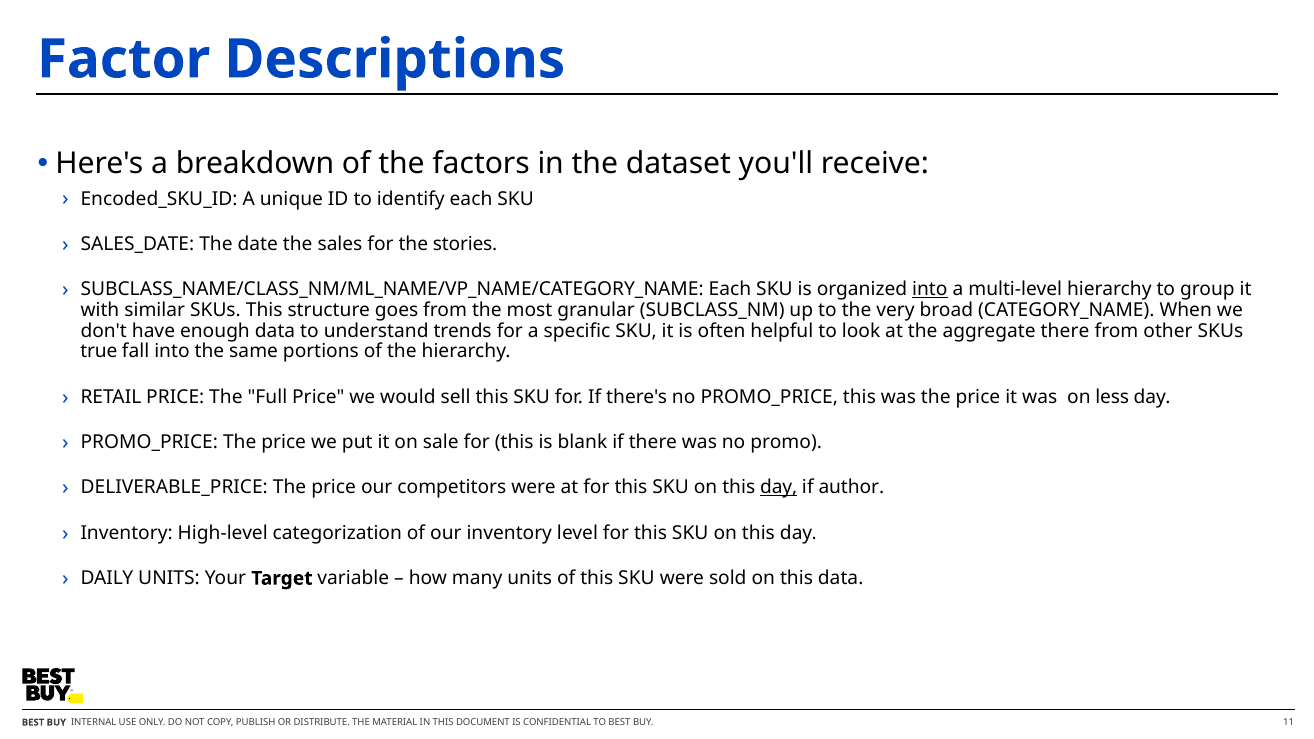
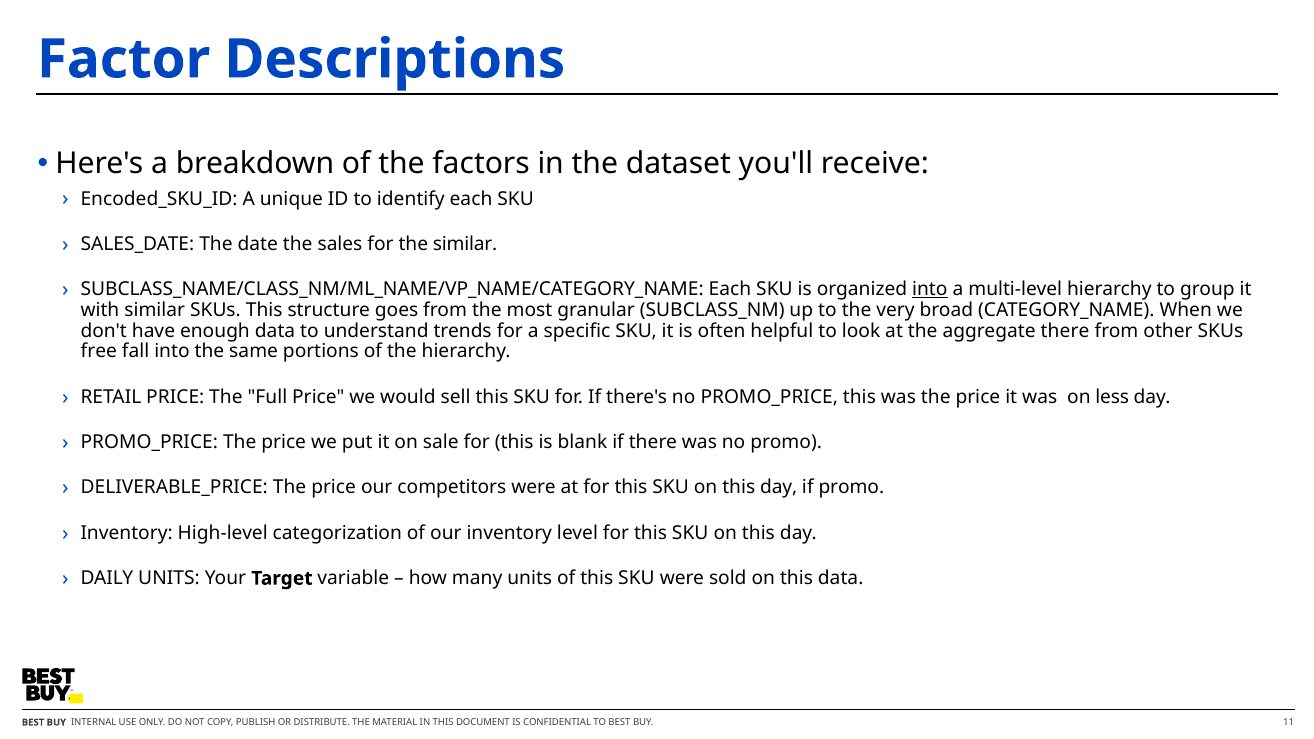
the stories: stories -> similar (465, 244)
true: true -> free (99, 352)
day underline: present -> none (779, 488)
if author: author -> promo (851, 488)
